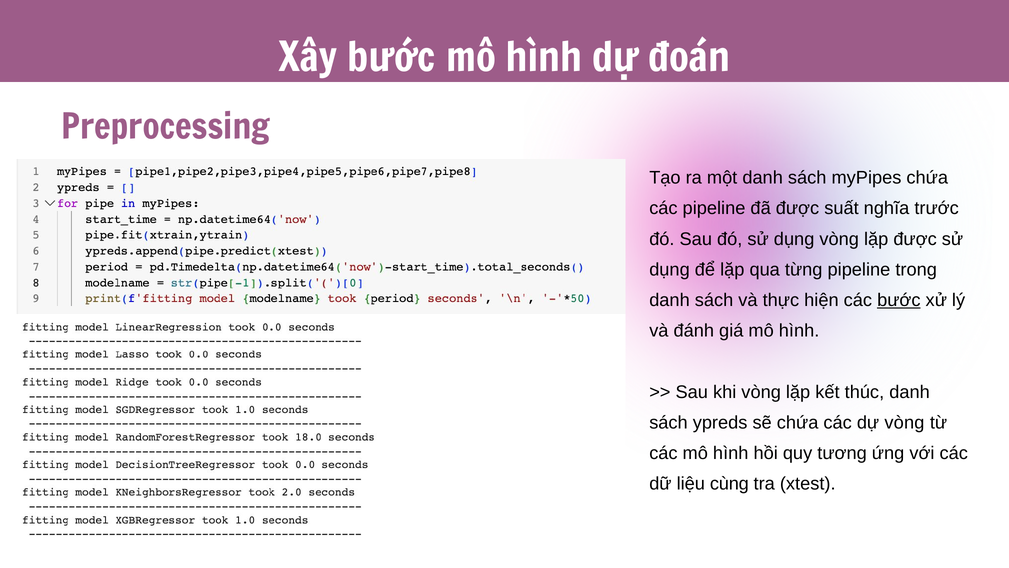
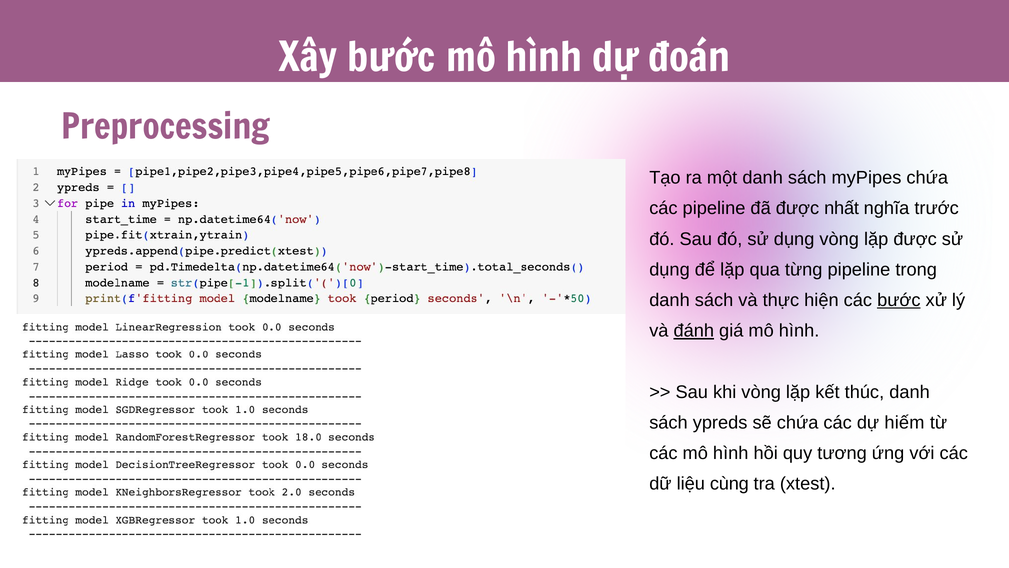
suất: suất -> nhất (842, 208)
đánh underline: none -> present (694, 331)
dự vòng: vòng -> hiếm (904, 422)
